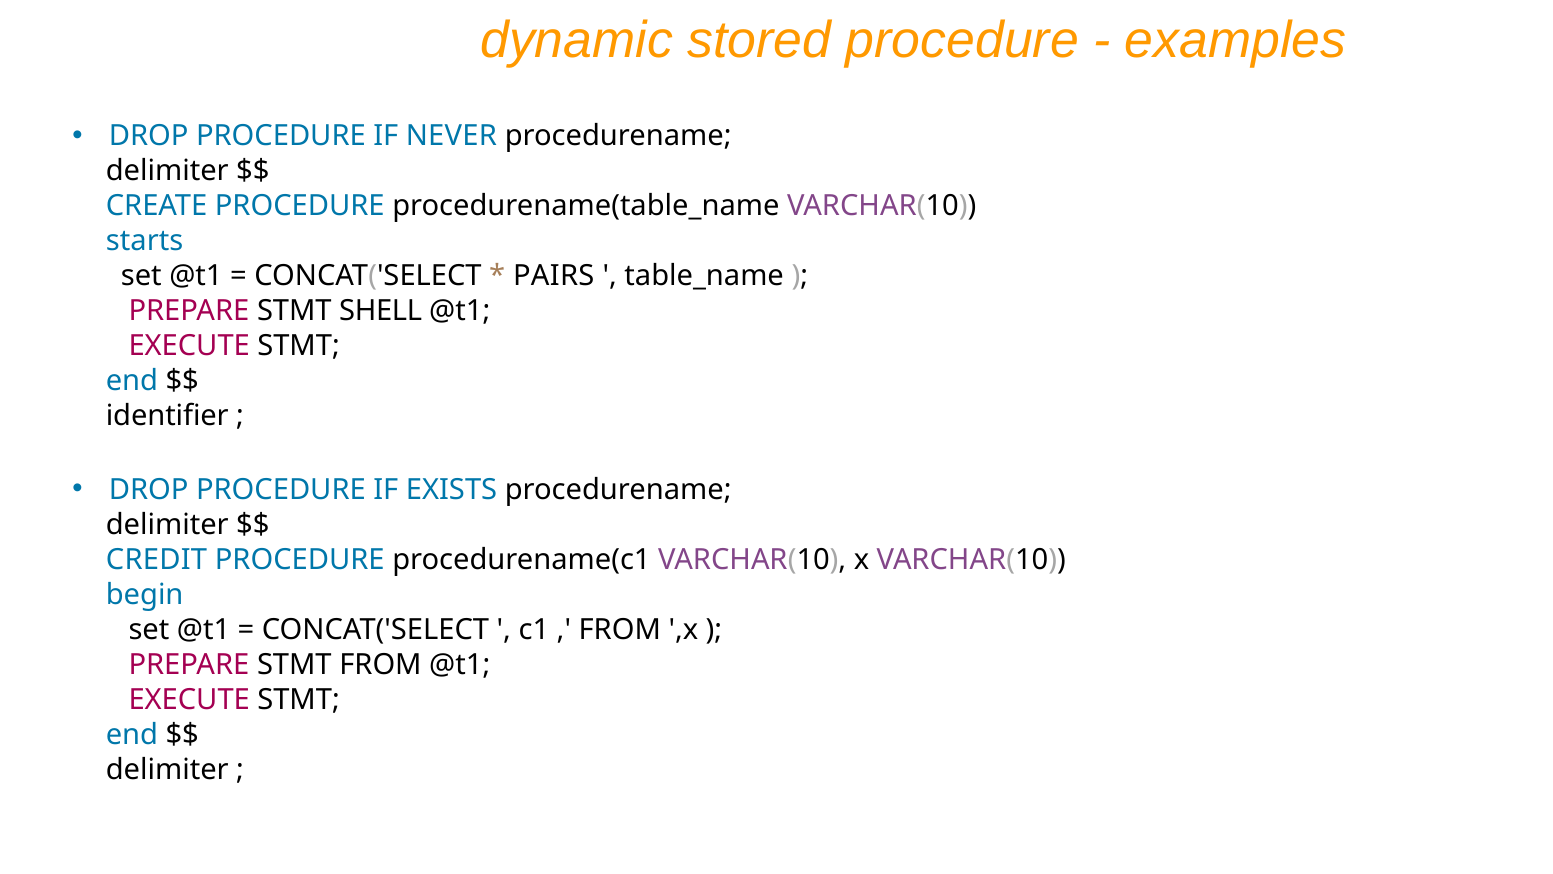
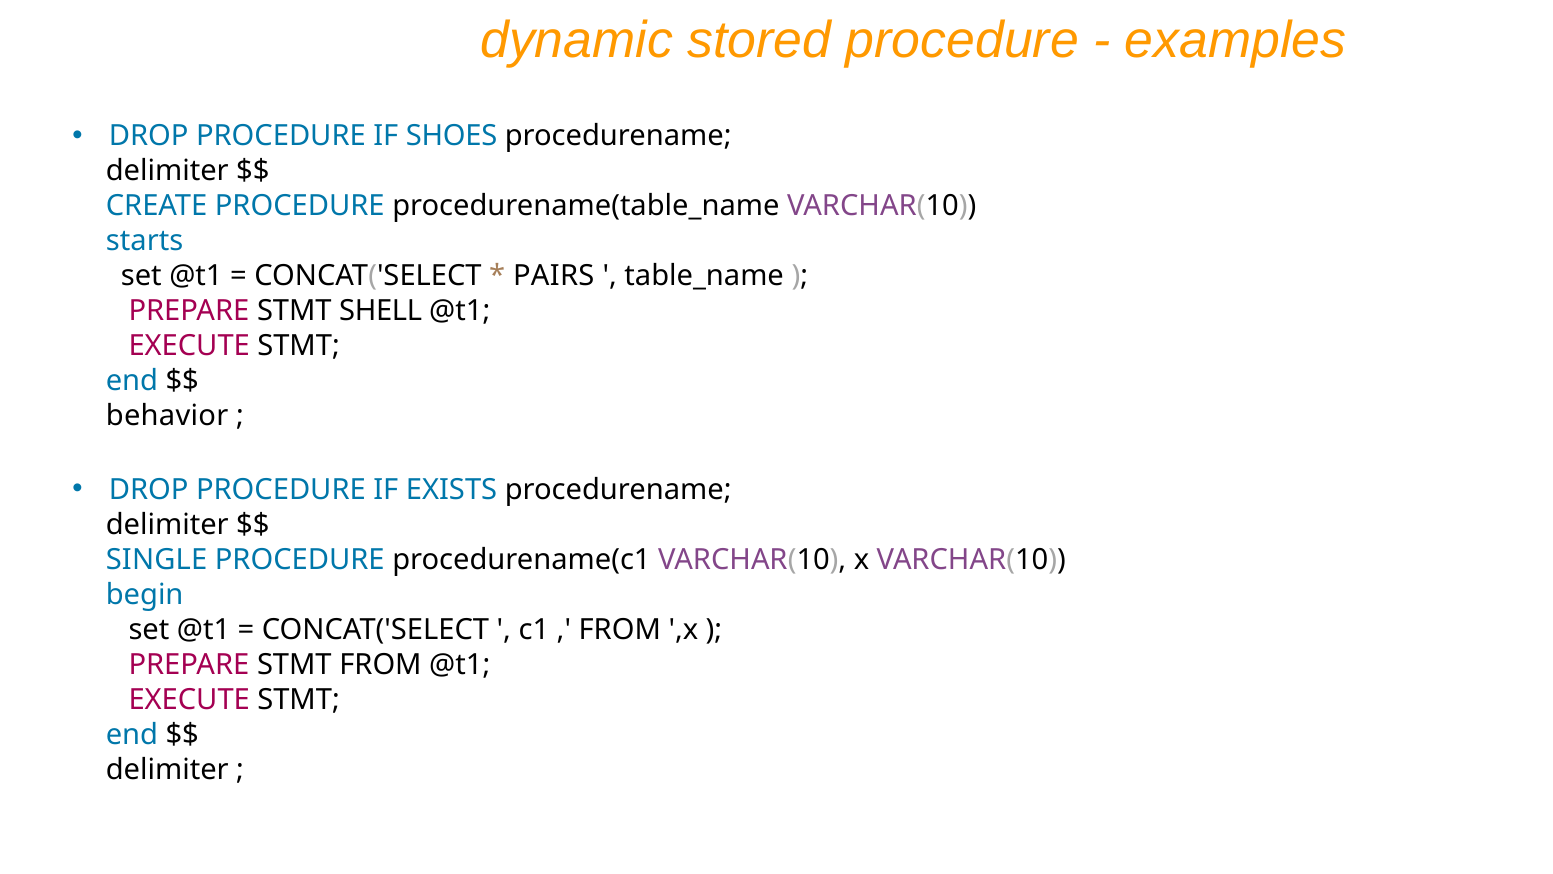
NEVER: NEVER -> SHOES (452, 136)
identifier: identifier -> behavior (167, 416)
CREDIT: CREDIT -> SINGLE (157, 559)
